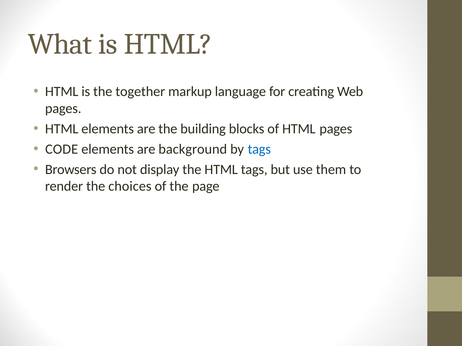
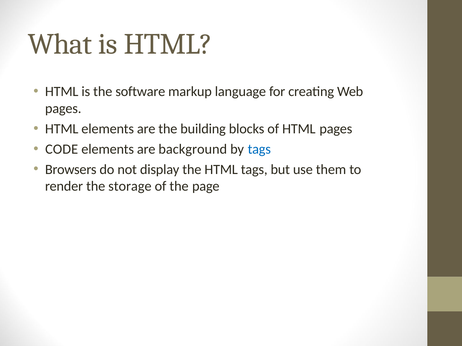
together: together -> software (140, 92)
choices: choices -> storage (130, 187)
